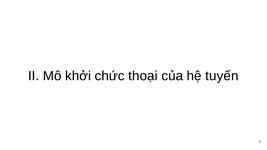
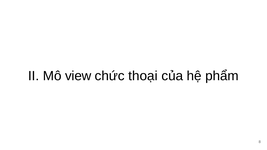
khởi: khởi -> view (78, 76)
tuyến: tuyến -> phẩm (222, 76)
